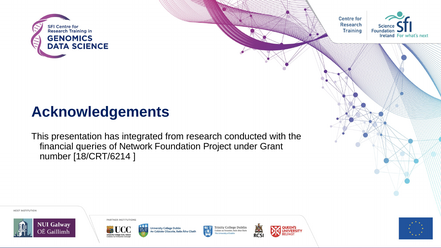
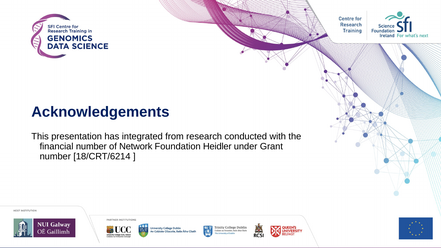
financial queries: queries -> number (91, 147)
Project: Project -> Heidler (217, 147)
